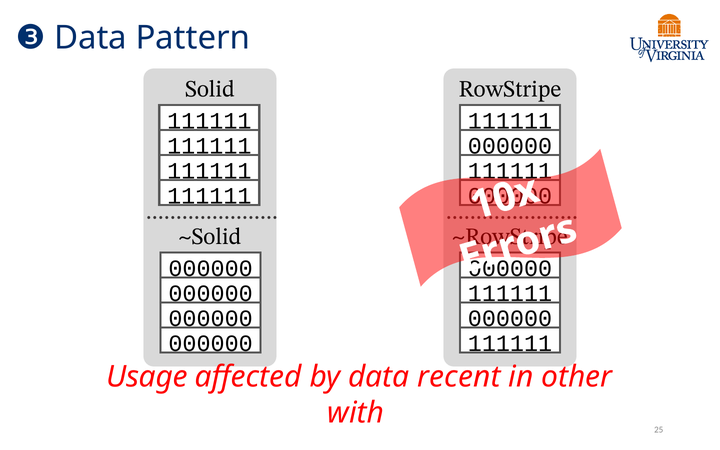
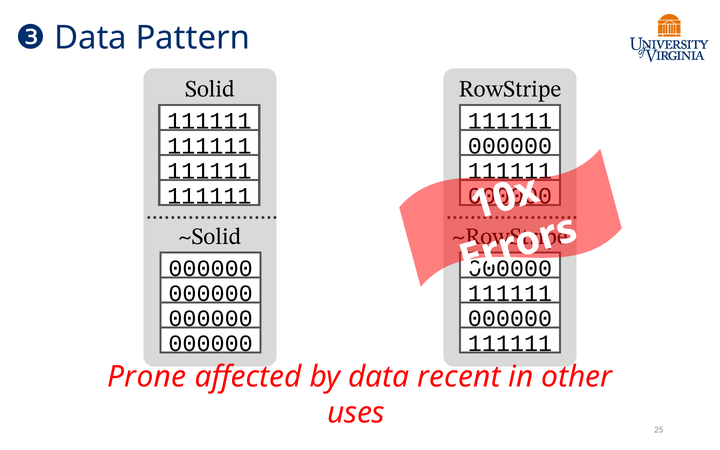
Usage: Usage -> Prone (147, 377)
with: with -> uses (356, 413)
